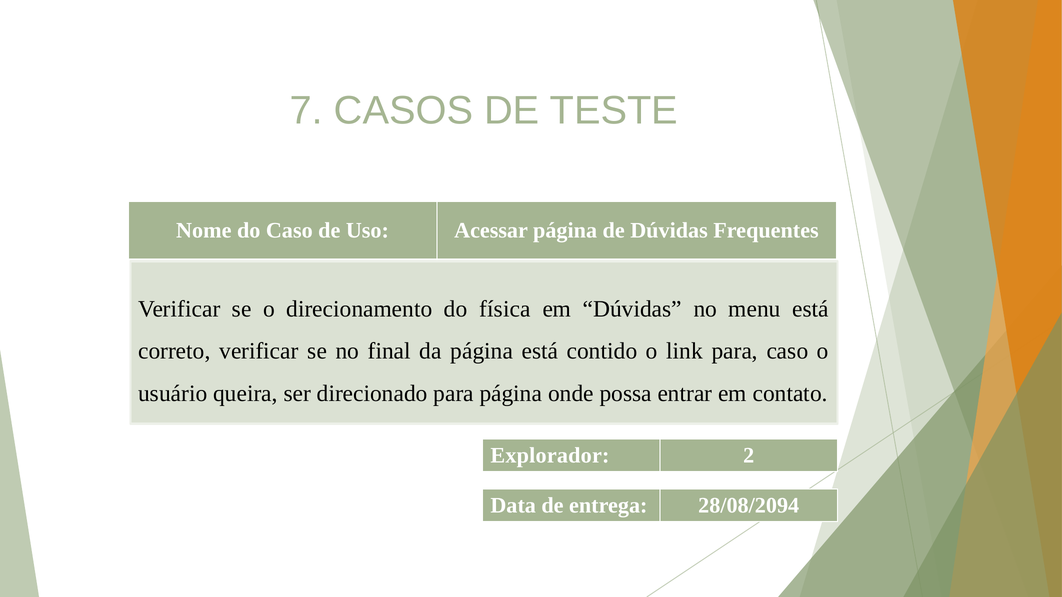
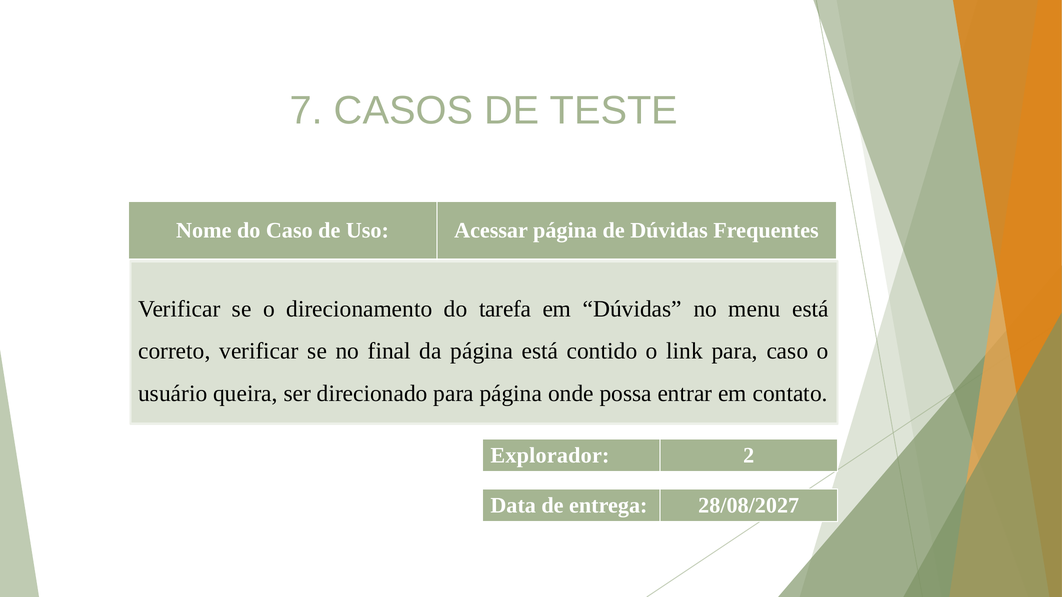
física: física -> tarefa (505, 309)
28/08/2094: 28/08/2094 -> 28/08/2027 (749, 506)
